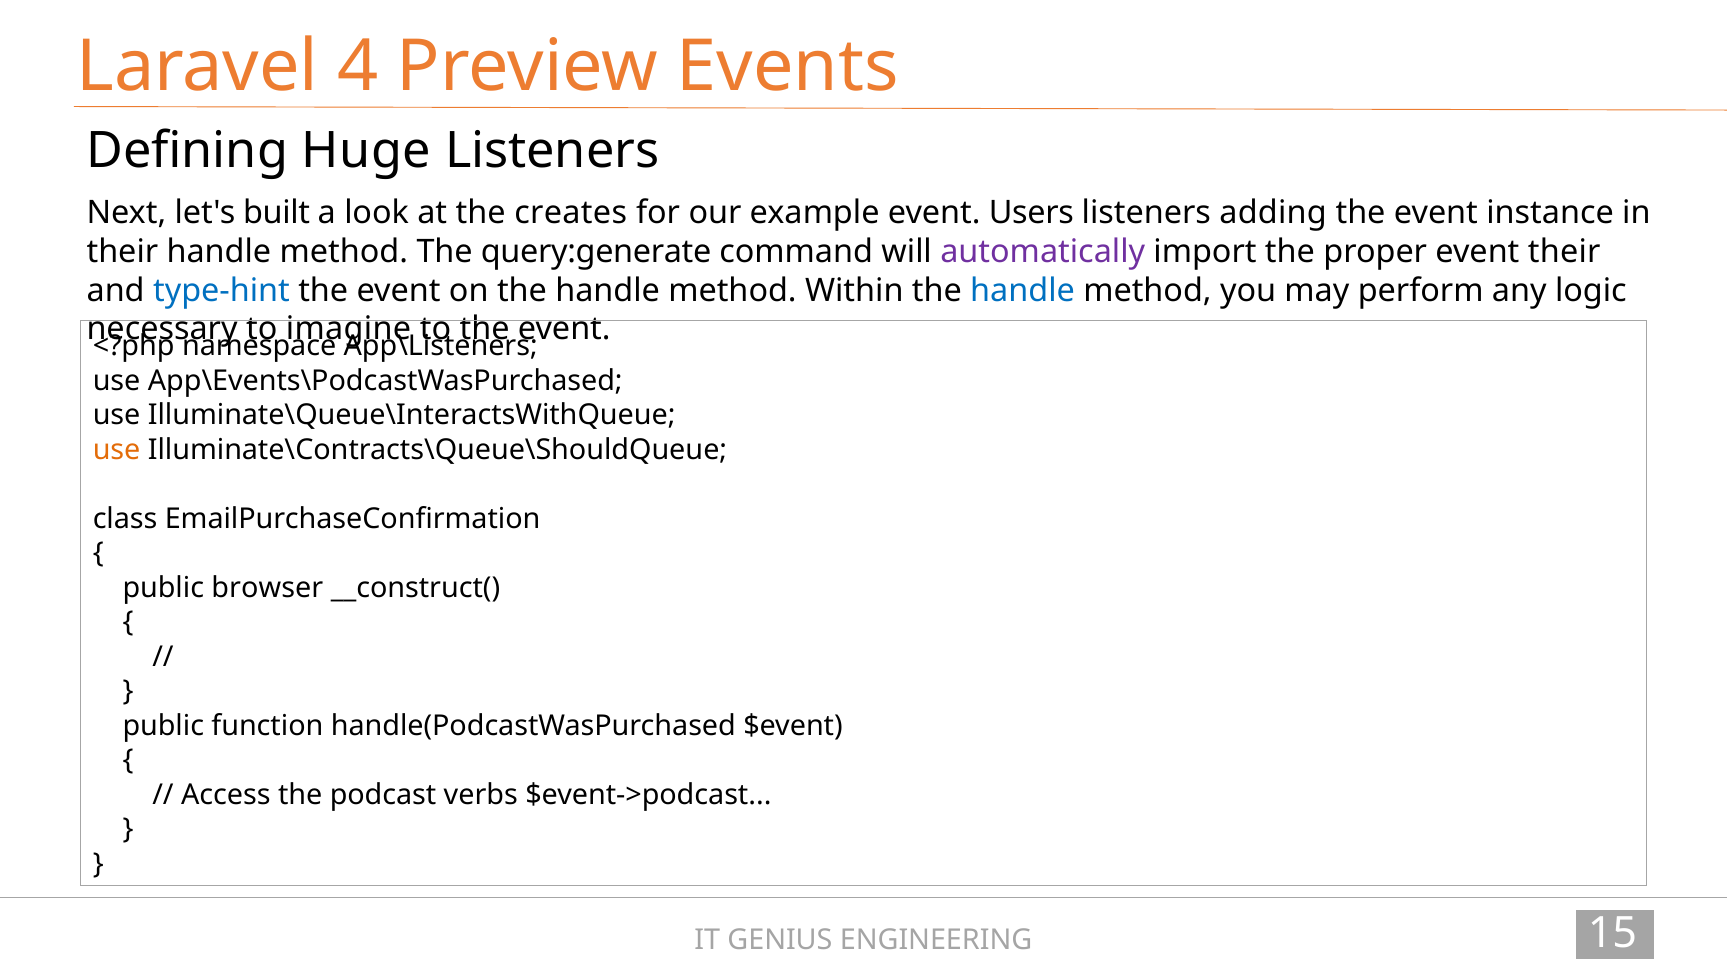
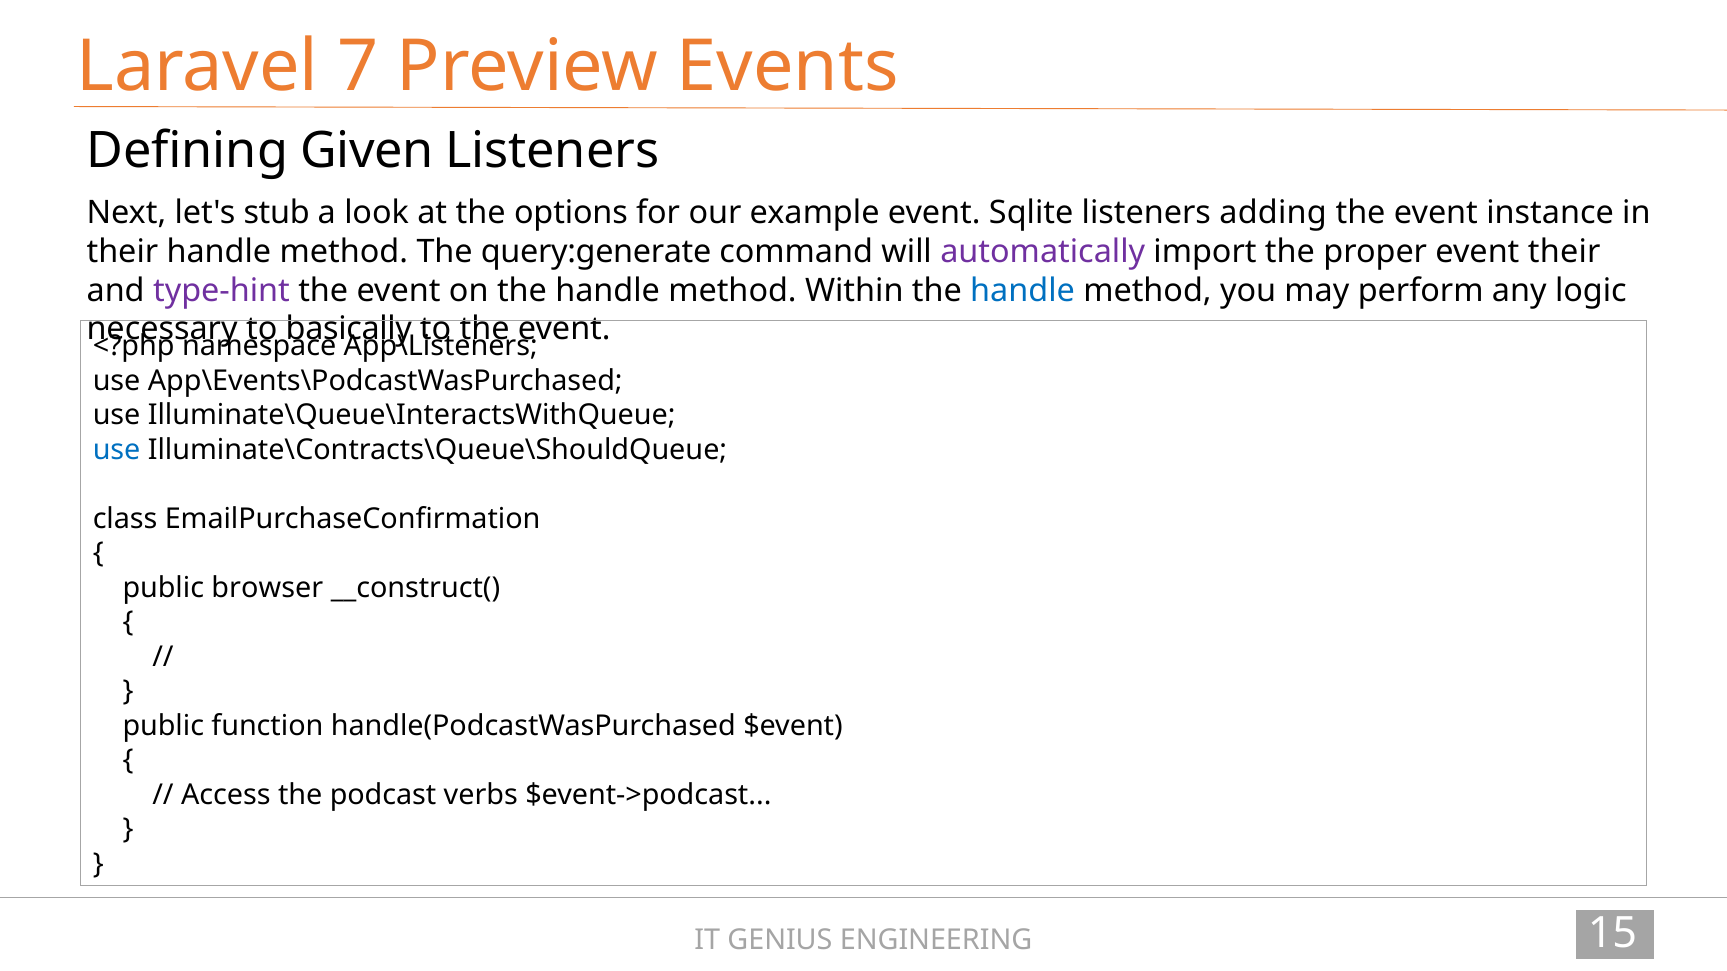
4: 4 -> 7 (358, 67)
Huge: Huge -> Given (367, 151)
built: built -> stub (277, 213)
creates: creates -> options (571, 213)
Users: Users -> Sqlite (1031, 213)
type-hint colour: blue -> purple (221, 290)
imagine: imagine -> basically (349, 329)
use colour: orange -> blue (117, 450)
